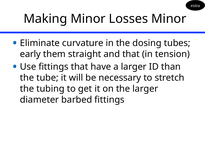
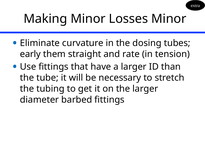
and that: that -> rate (131, 54)
